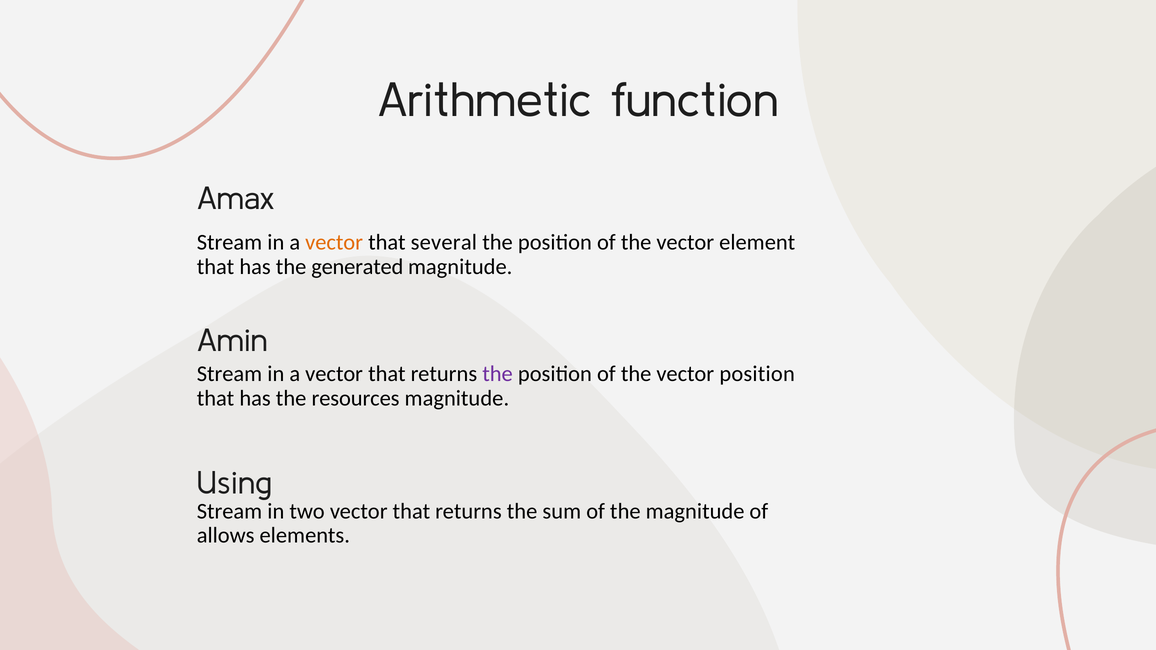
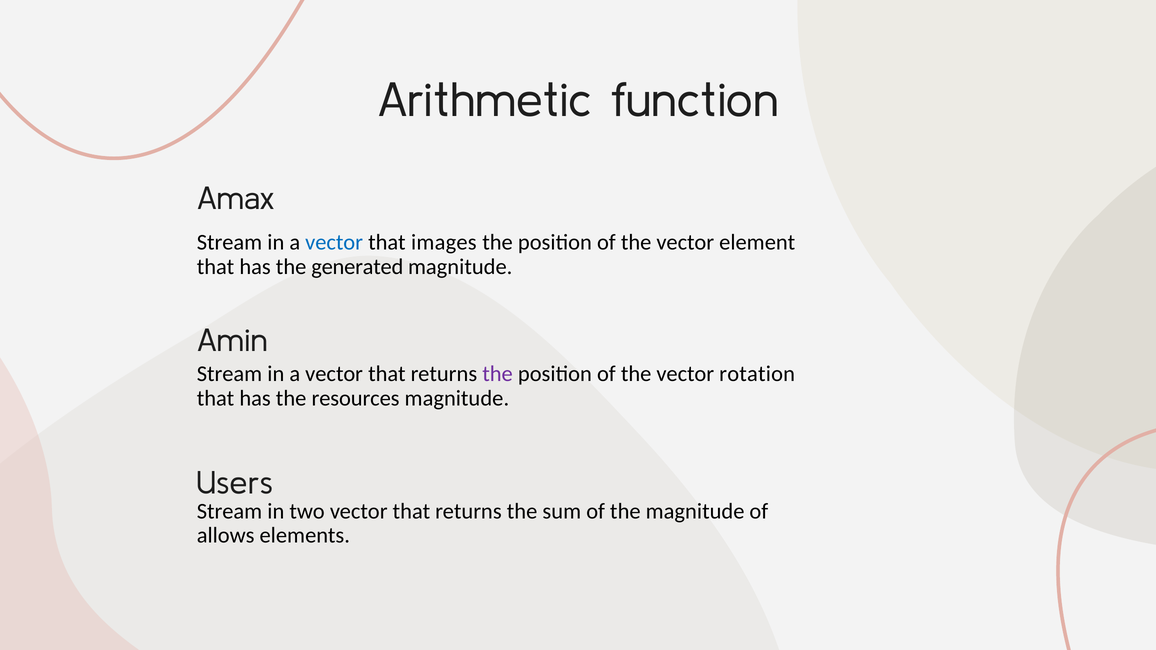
vector colour: orange -> blue (334, 243)
several: several -> images (444, 243)
vector position: position -> rotation (757, 374)
Using: Using -> Users (235, 483)
